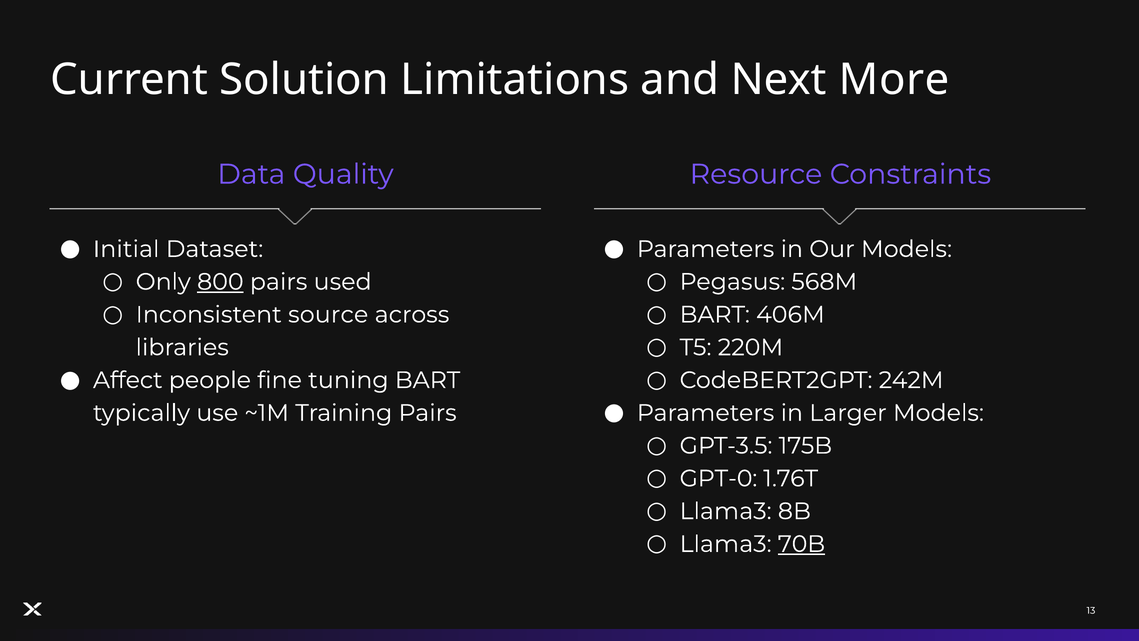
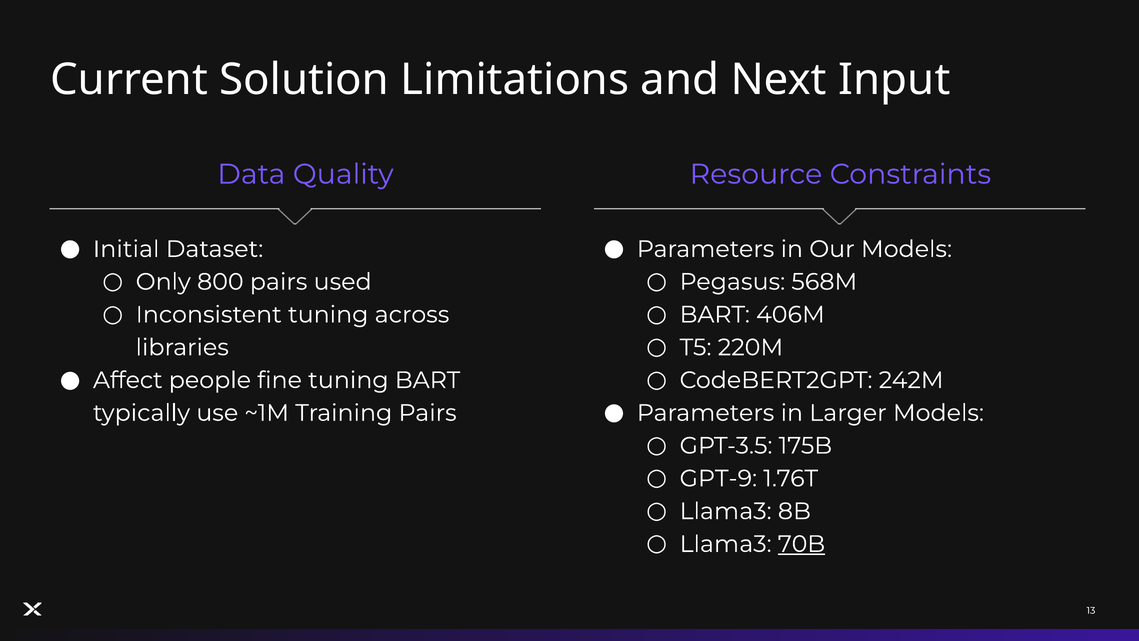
More: More -> Input (894, 80)
800 underline: present -> none (220, 282)
Inconsistent source: source -> tuning (328, 314)
GPT-0: GPT-0 -> GPT-9 (718, 478)
